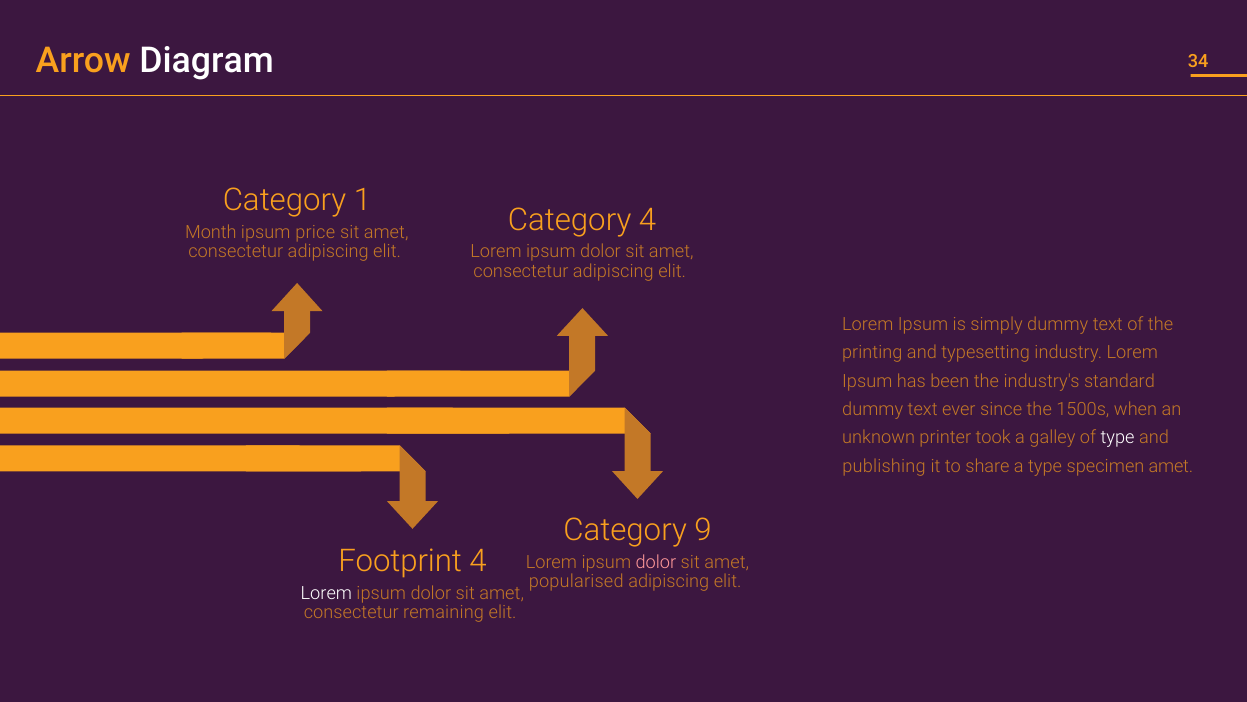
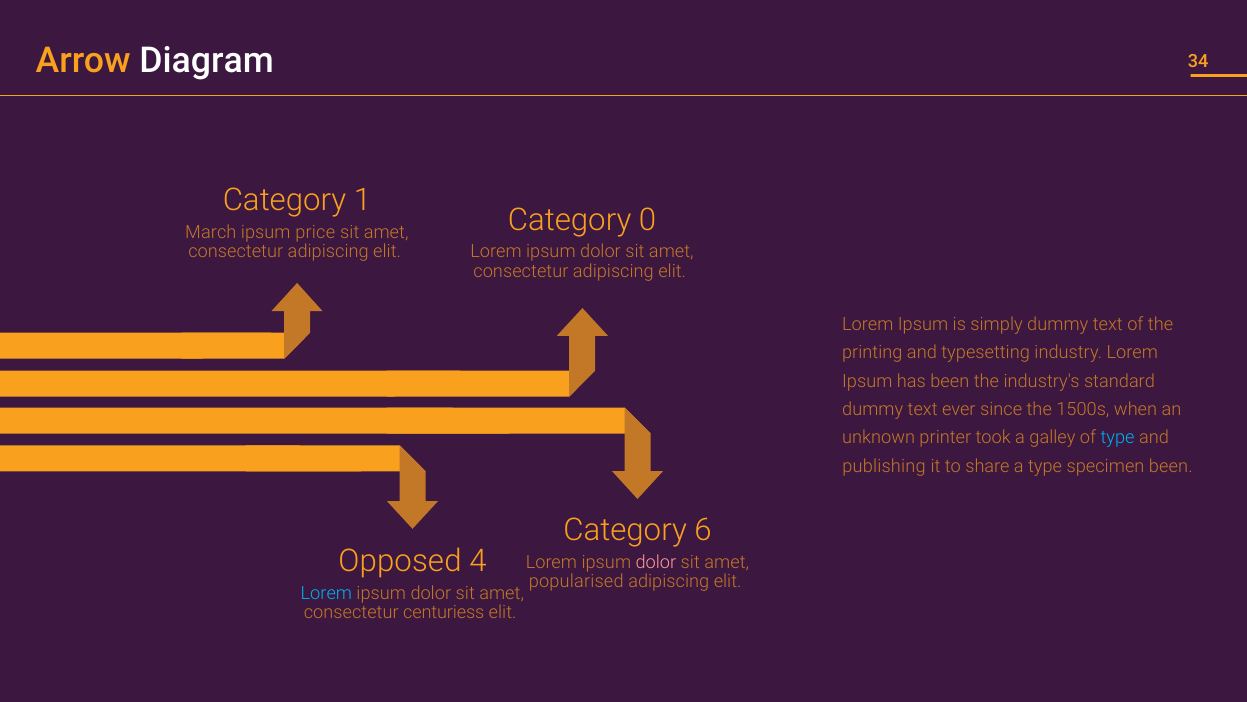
Category 4: 4 -> 0 (648, 220)
Month: Month -> March (211, 232)
type colour: white -> light blue (1118, 437)
specimen amet: amet -> been (1171, 466)
9: 9 -> 6 (703, 530)
Footprint: Footprint -> Opposed (400, 561)
Lorem colour: white -> light blue (326, 593)
remaining: remaining -> centuriess (444, 612)
